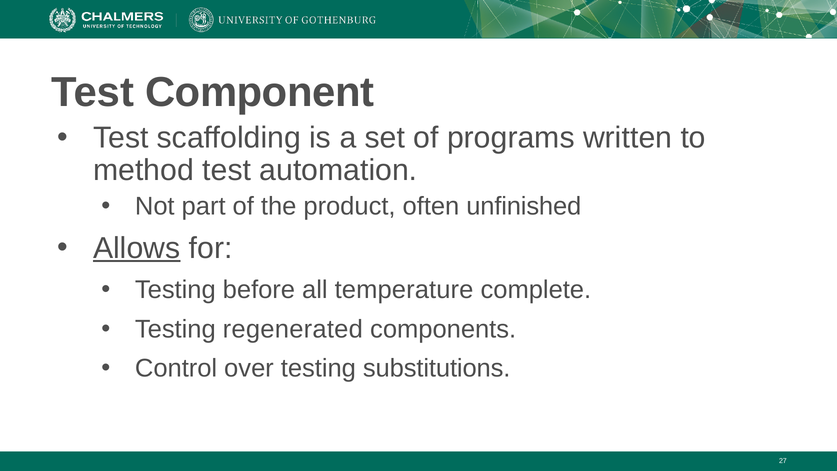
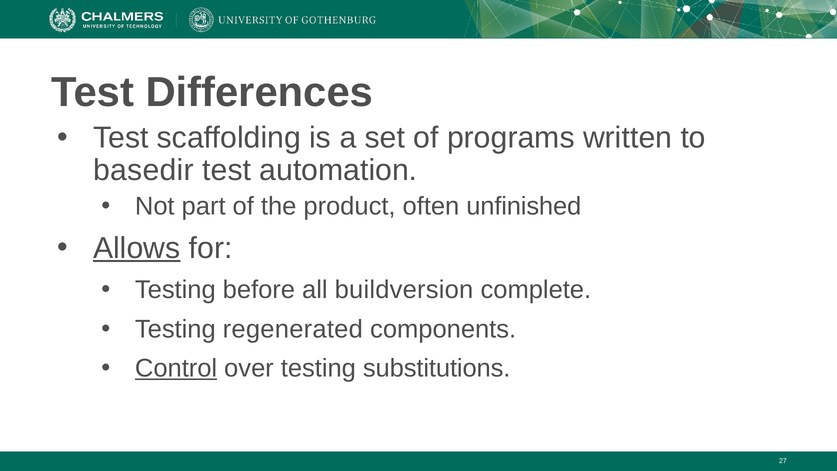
Component: Component -> Differences (259, 92)
method: method -> basedir (143, 170)
temperature: temperature -> buildversion (404, 290)
Control underline: none -> present (176, 368)
